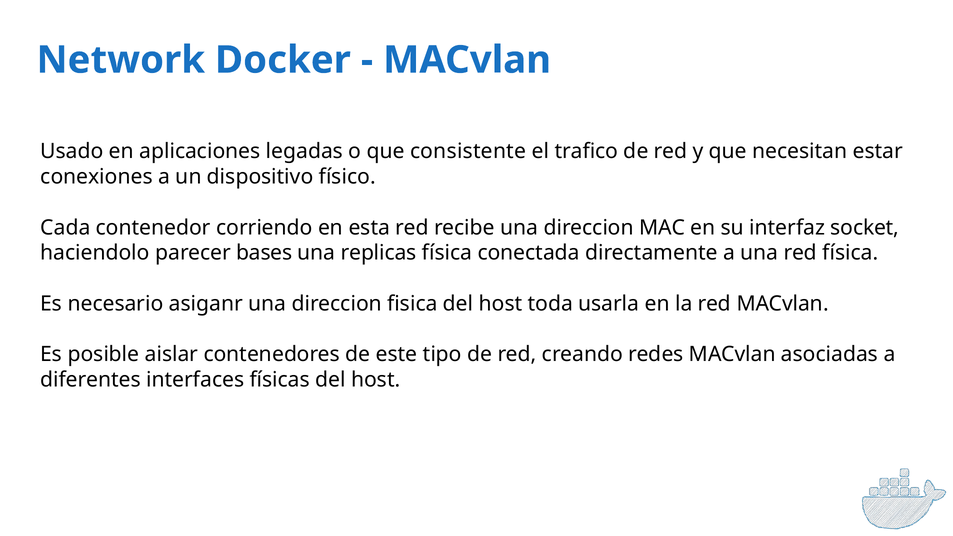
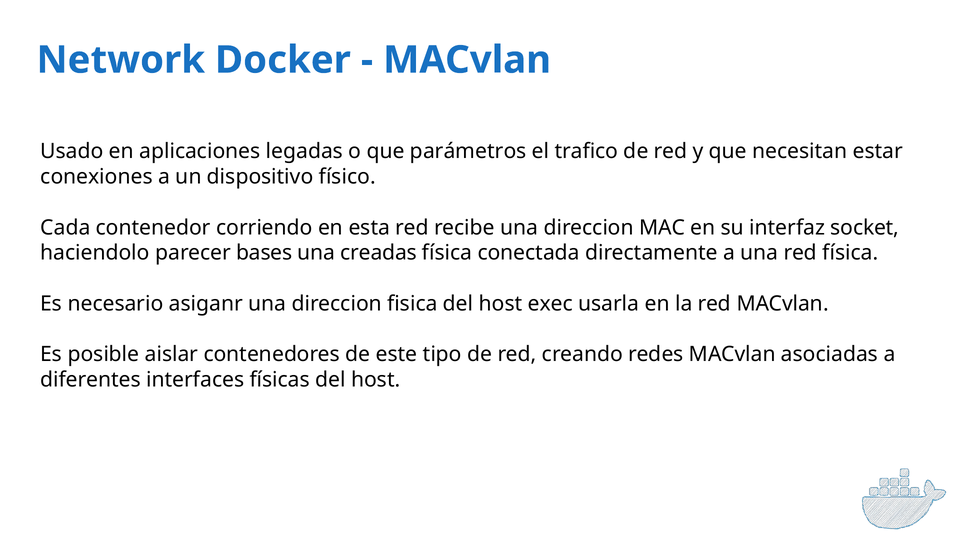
consistente: consistente -> parámetros (468, 151)
replicas: replicas -> creadas (379, 253)
toda: toda -> exec (550, 304)
